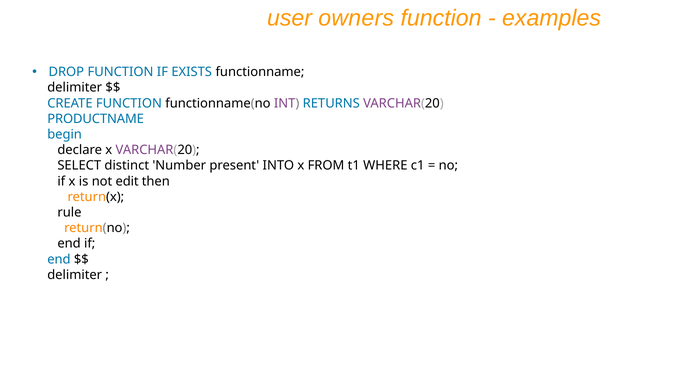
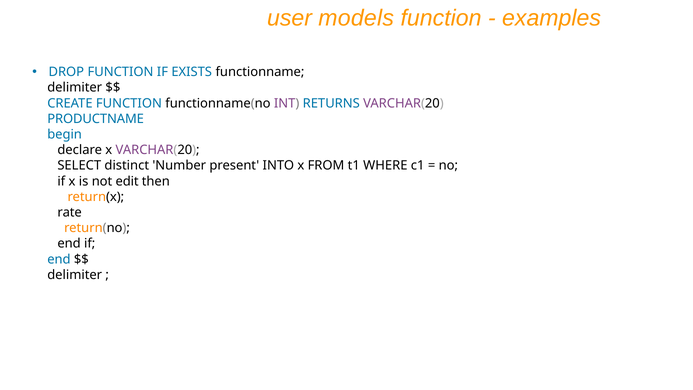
owners: owners -> models (356, 18)
rule: rule -> rate (70, 212)
